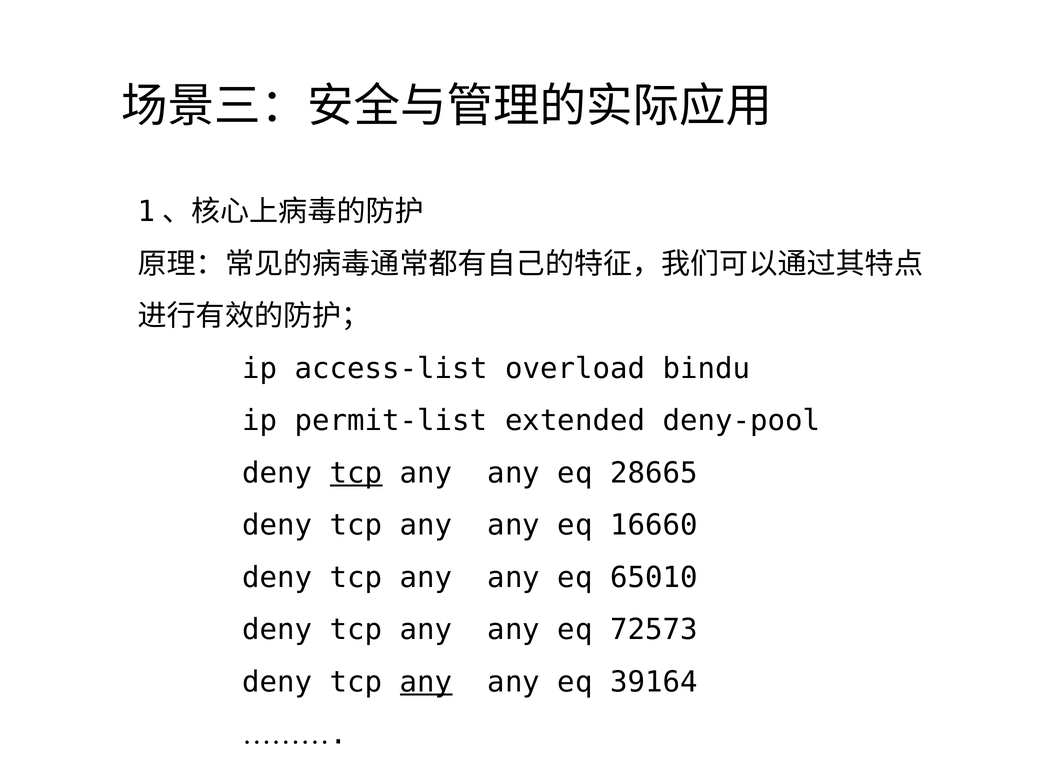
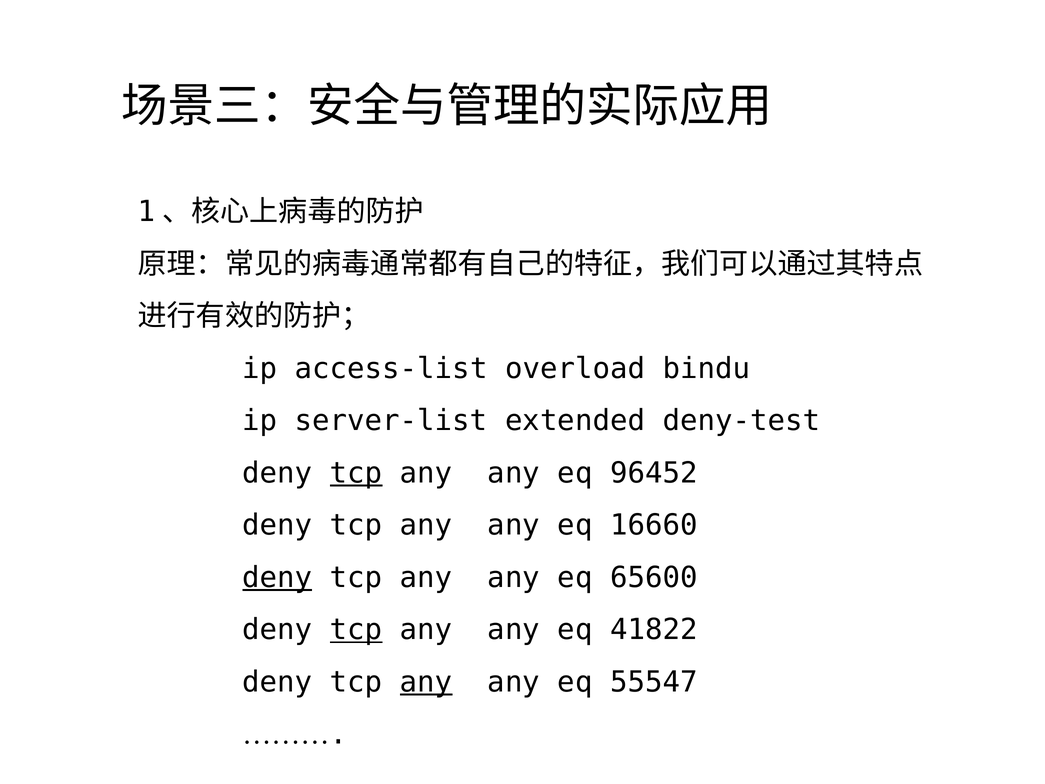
permit-list: permit-list -> server-list (391, 421)
deny-pool: deny-pool -> deny-test (741, 421)
28665: 28665 -> 96452 (654, 473)
deny underline: none -> present (277, 577)
65010: 65010 -> 65600 (654, 577)
tcp underline: none -> present (356, 630)
72573: 72573 -> 41822 (654, 630)
39164: 39164 -> 55547 (654, 682)
